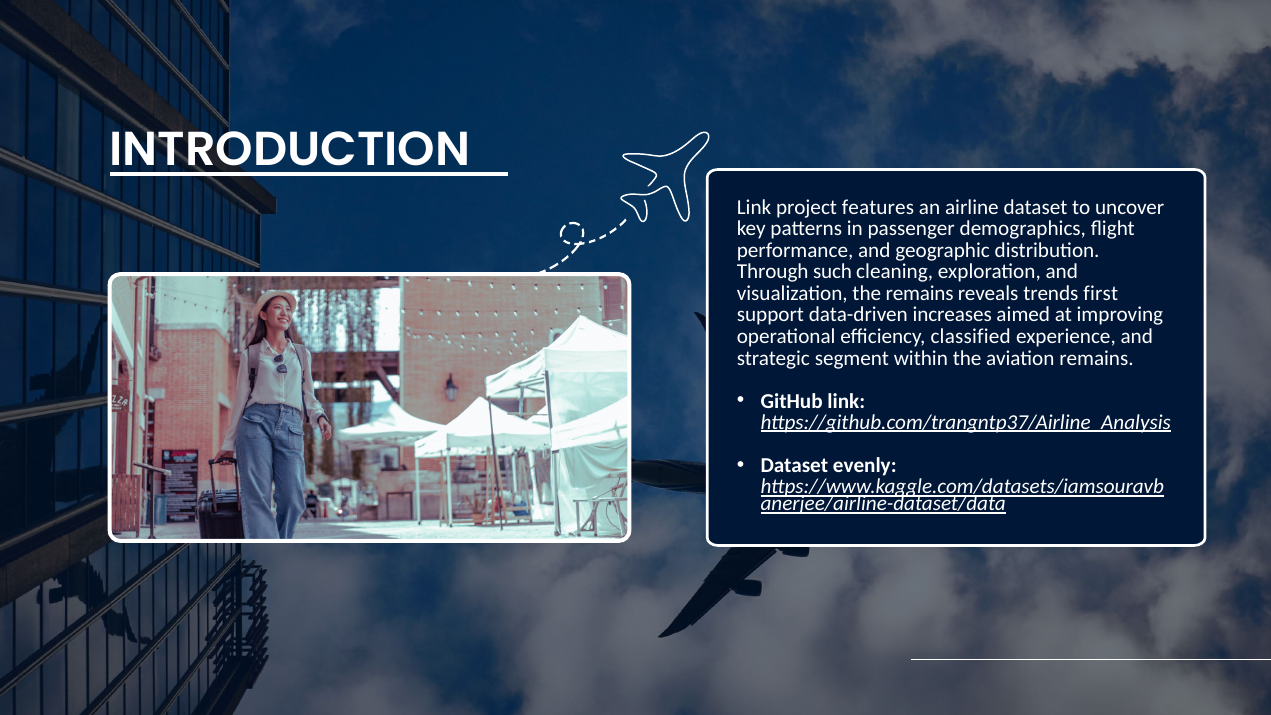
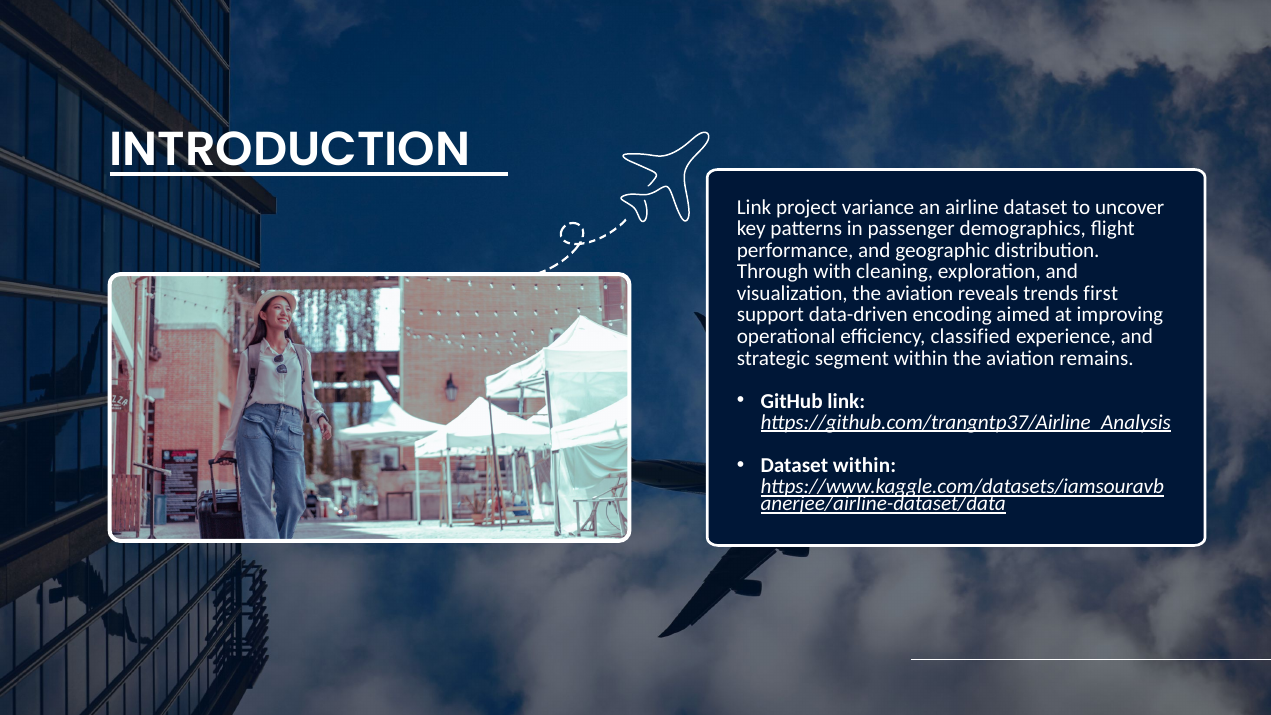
features: features -> variance (878, 207)
such: such -> with (832, 272)
visualization the remains: remains -> aviation (920, 293)
increases: increases -> encoding (952, 315)
Dataset evenly: evenly -> within (865, 466)
